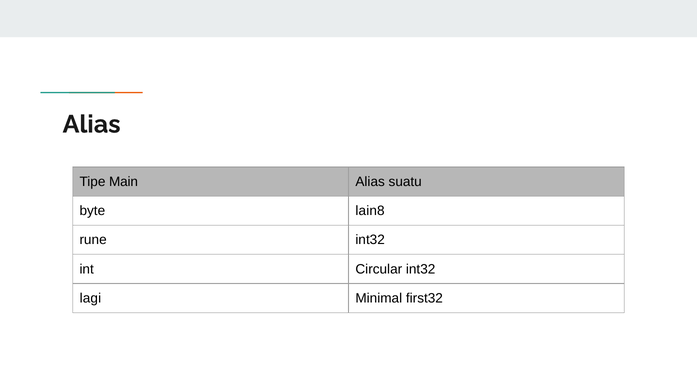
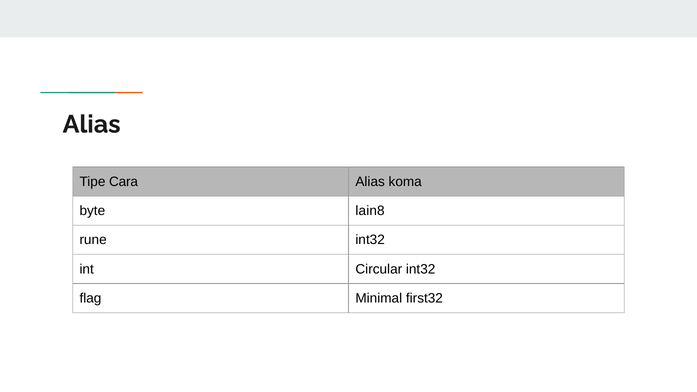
Main: Main -> Cara (124, 182)
suatu: suatu -> koma (405, 182)
lagi: lagi -> flag (90, 298)
